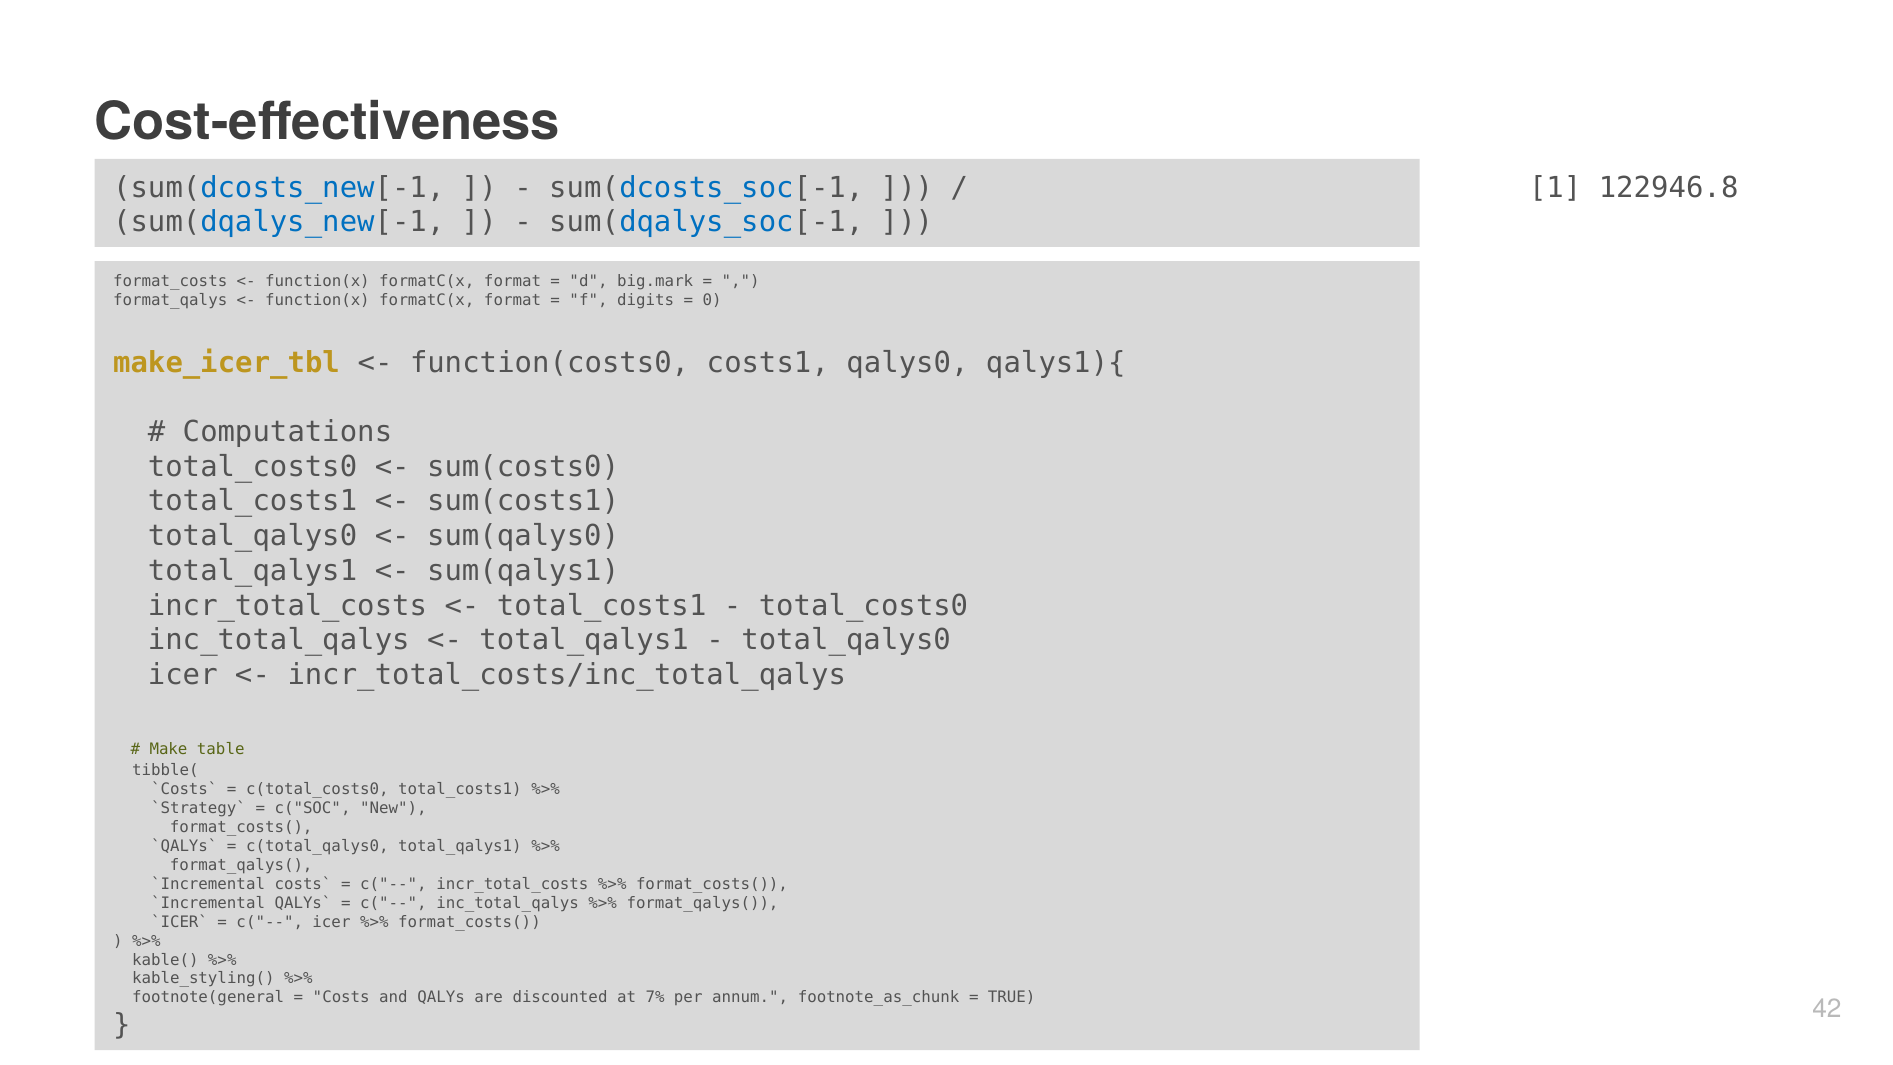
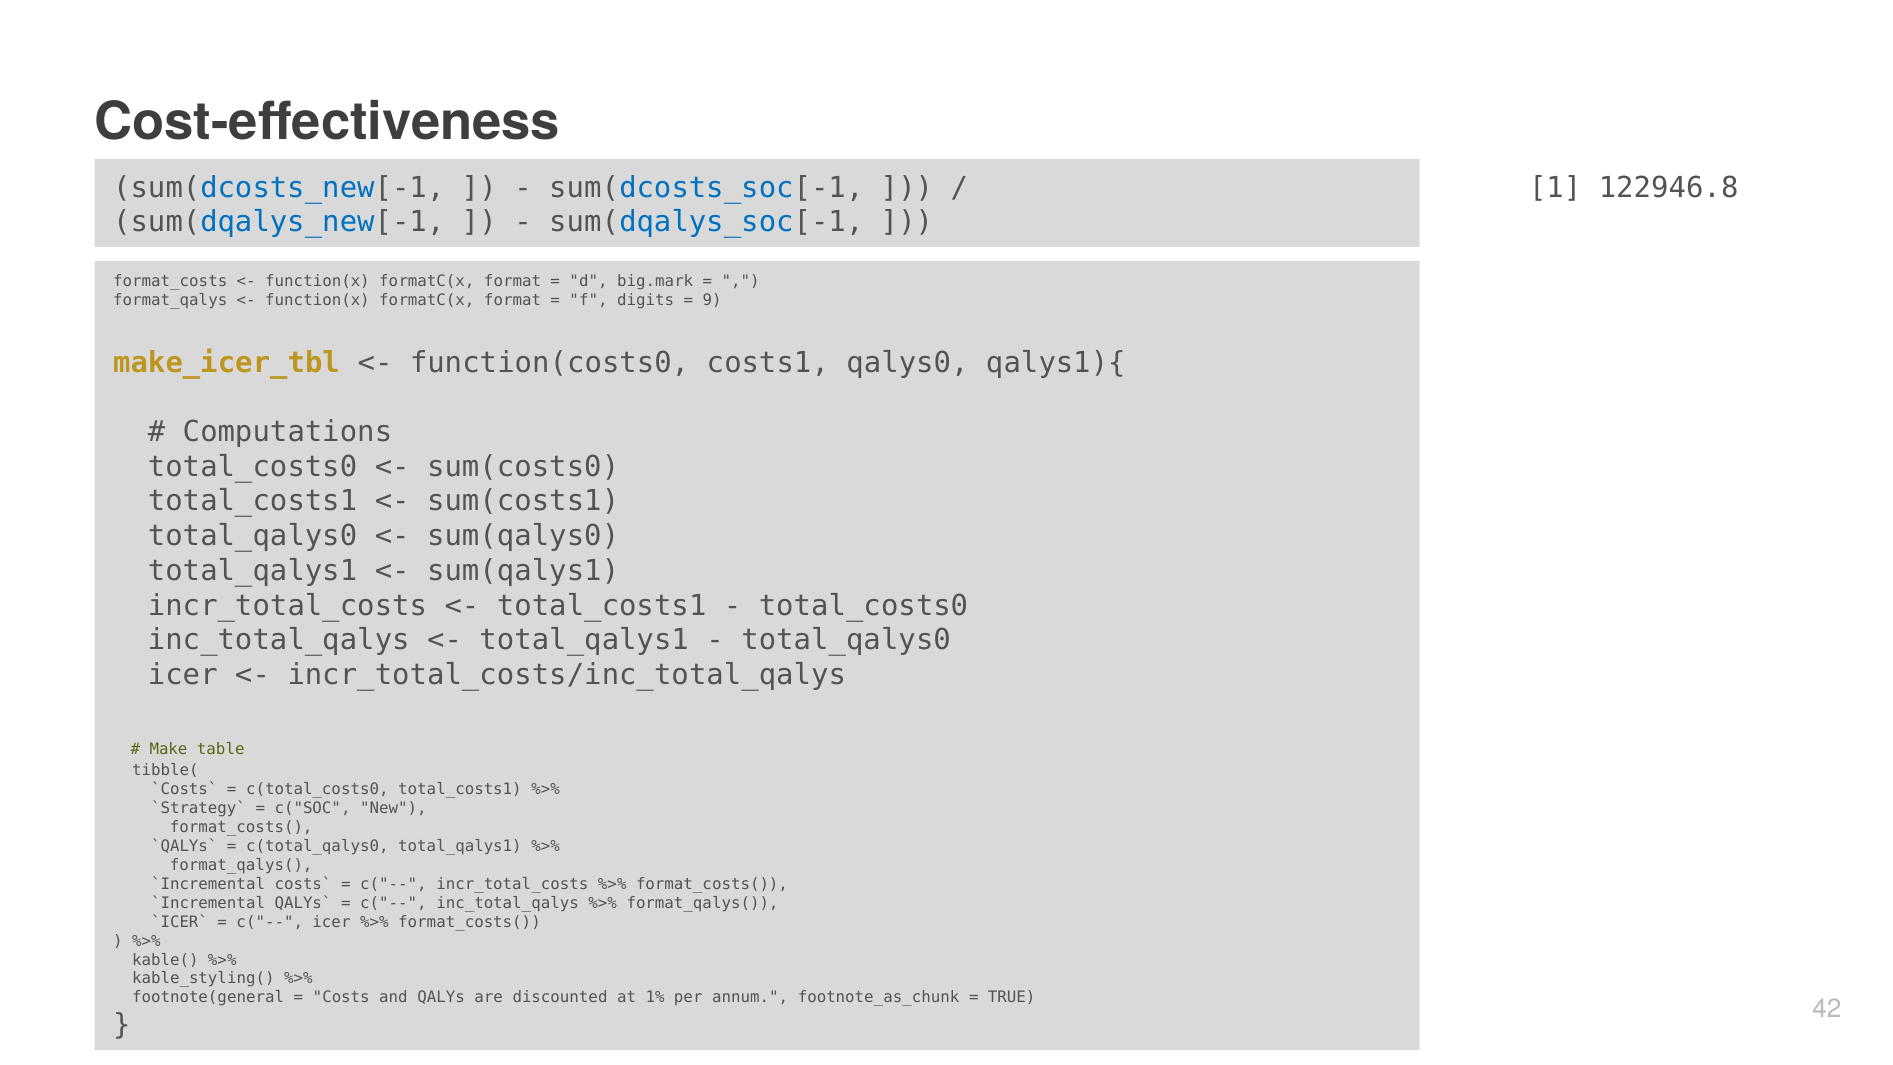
0: 0 -> 9 (712, 300)
7%: 7% -> 1% (655, 998)
